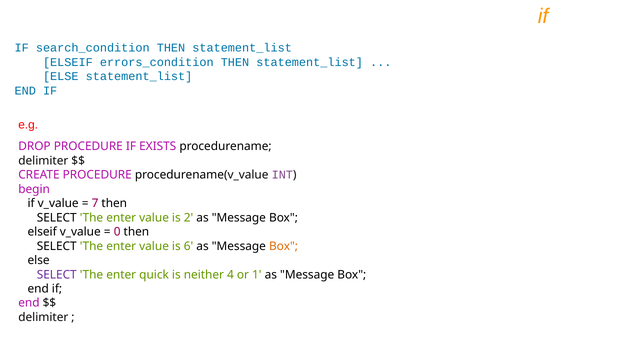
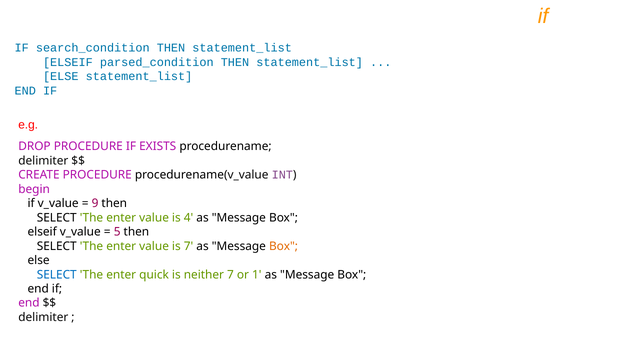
errors_condition: errors_condition -> parsed_condition (157, 62)
7: 7 -> 9 (95, 203)
2: 2 -> 4 (189, 217)
0: 0 -> 5 (117, 232)
is 6: 6 -> 7 (189, 246)
SELECT colour: purple -> blue (57, 274)
neither 4: 4 -> 7 (230, 274)
